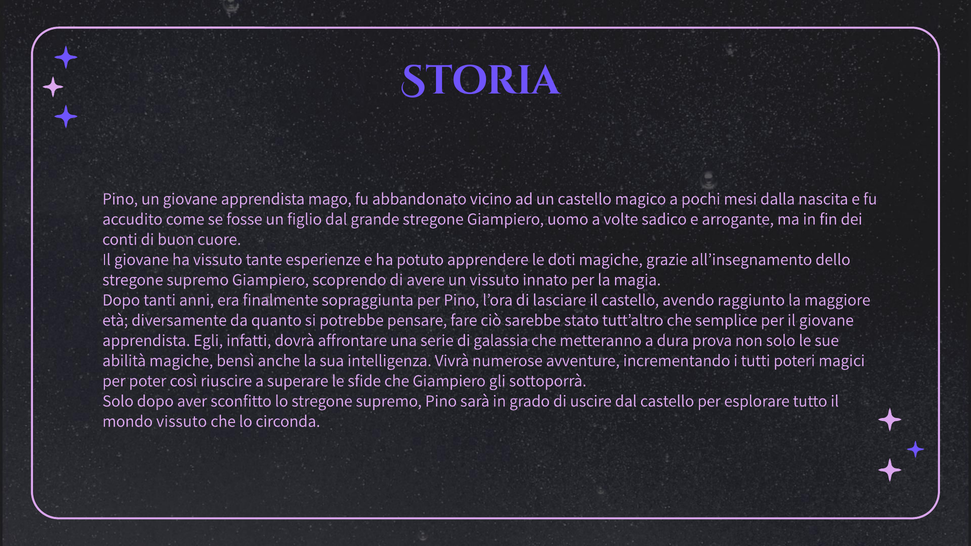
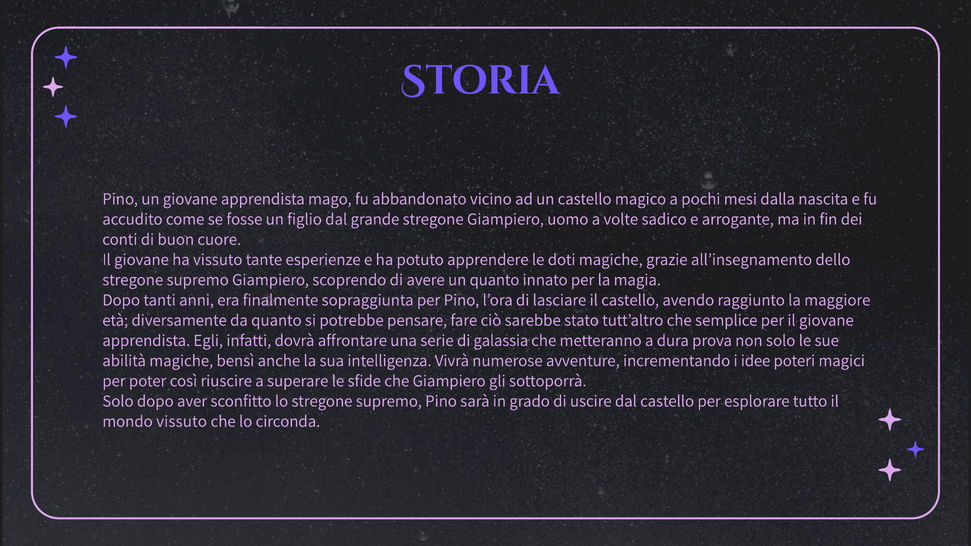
un vissuto: vissuto -> quanto (494, 280)
tutti: tutti -> idee (756, 361)
